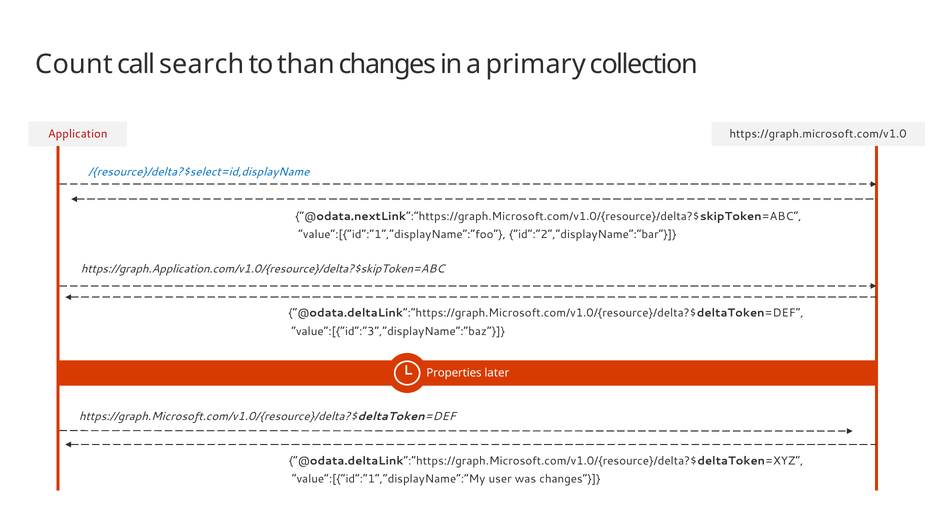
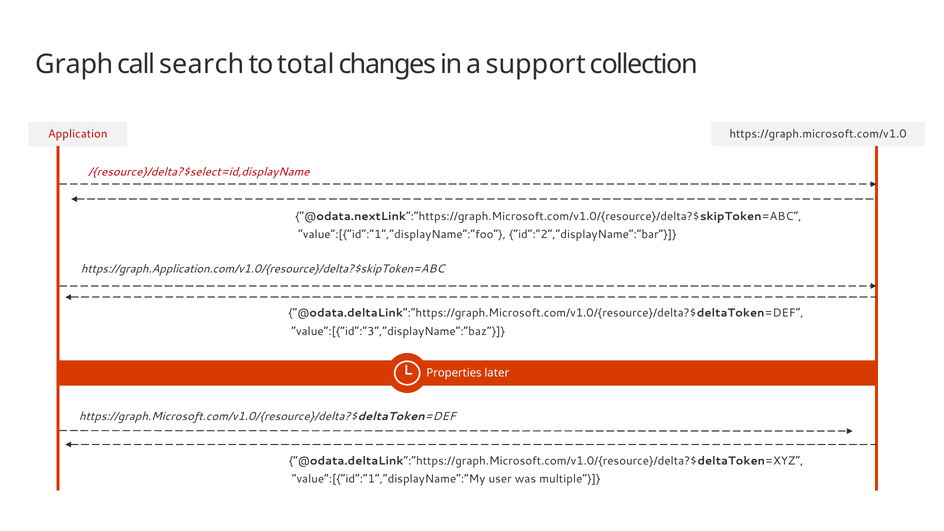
Count: Count -> Graph (74, 65)
than: than -> total (306, 65)
primary: primary -> support (536, 65)
/{resource}/delta?$select=id,displayName colour: blue -> red (199, 172)
was changes: changes -> multiple (570, 479)
